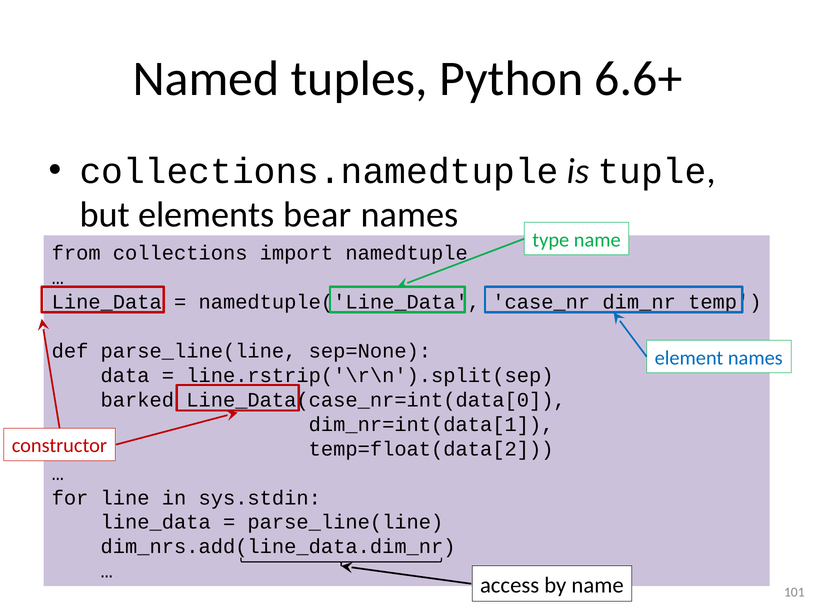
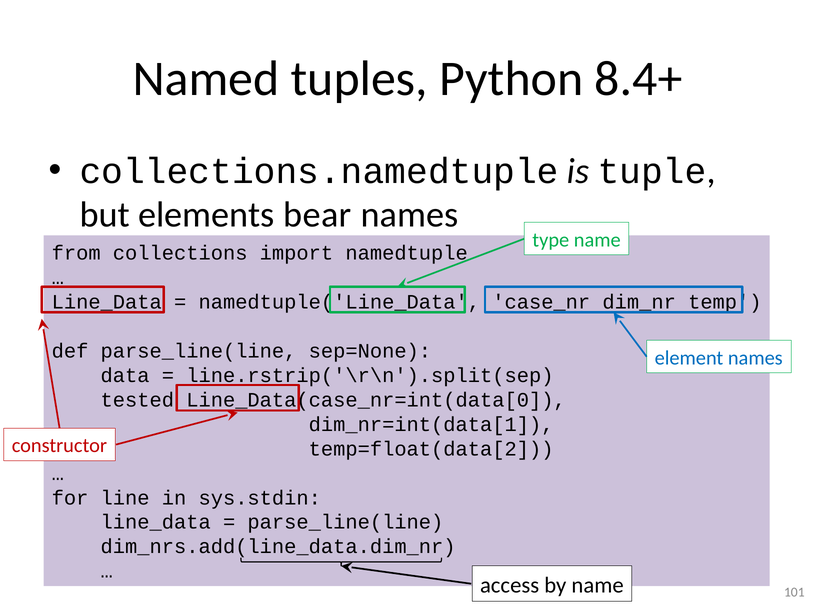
6.6+: 6.6+ -> 8.4+ (638, 79)
barked: barked -> tested (137, 400)
